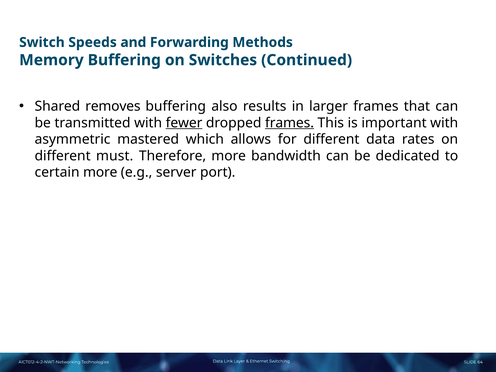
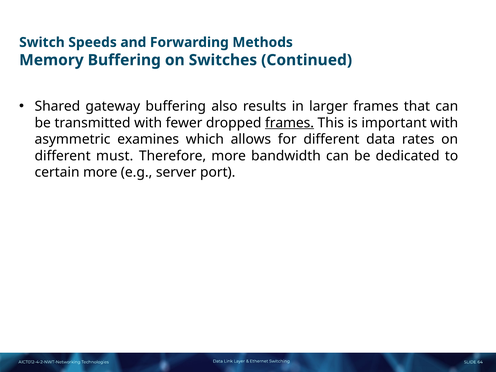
removes: removes -> gateway (113, 106)
fewer underline: present -> none (184, 123)
mastered: mastered -> examines (148, 139)
